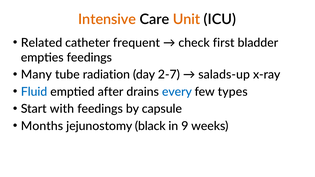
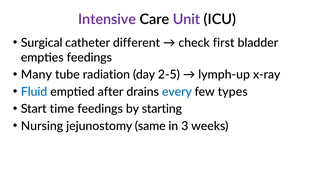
Intensive colour: orange -> purple (107, 20)
Unit colour: orange -> purple (186, 20)
Related: Related -> Surgical (42, 43)
frequent: frequent -> different (136, 43)
2-7: 2-7 -> 2-5 (169, 75)
salads-up: salads-up -> lymph-up (224, 75)
with: with -> time (62, 109)
capsule: capsule -> starting (162, 109)
Months: Months -> Nursing (42, 126)
black: black -> same (150, 126)
9: 9 -> 3 (185, 126)
